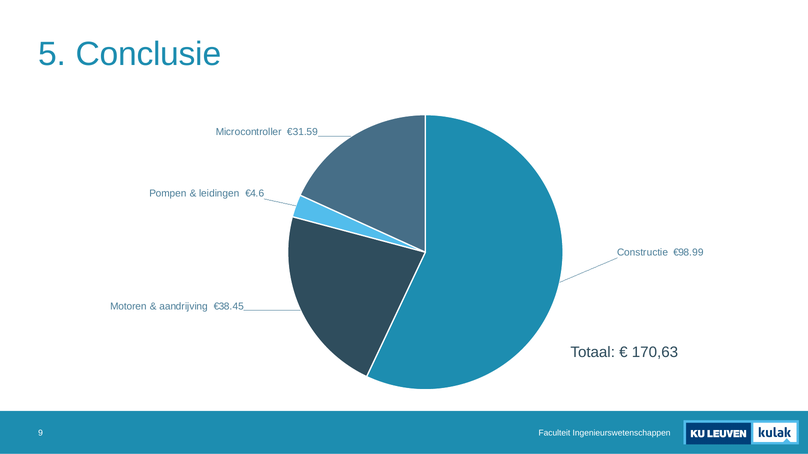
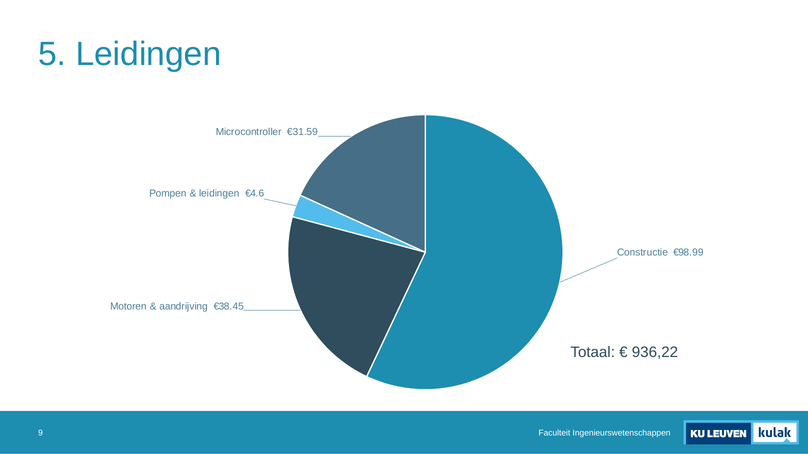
5 Conclusie: Conclusie -> Leidingen (148, 54)
170,63: 170,63 -> 936,22 (655, 353)
